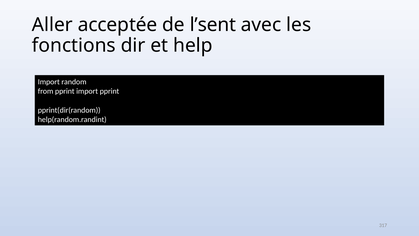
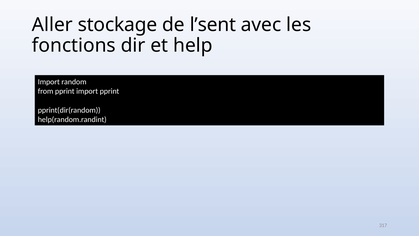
acceptée: acceptée -> stockage (118, 25)
